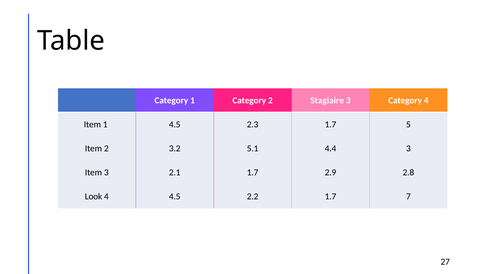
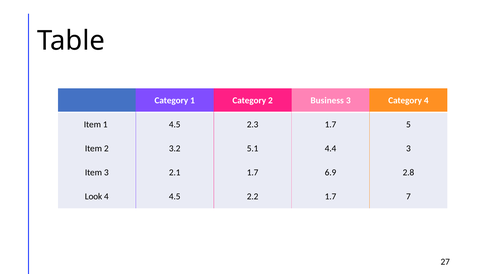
Stagiaire: Stagiaire -> Business (327, 100)
2.9: 2.9 -> 6.9 (331, 173)
